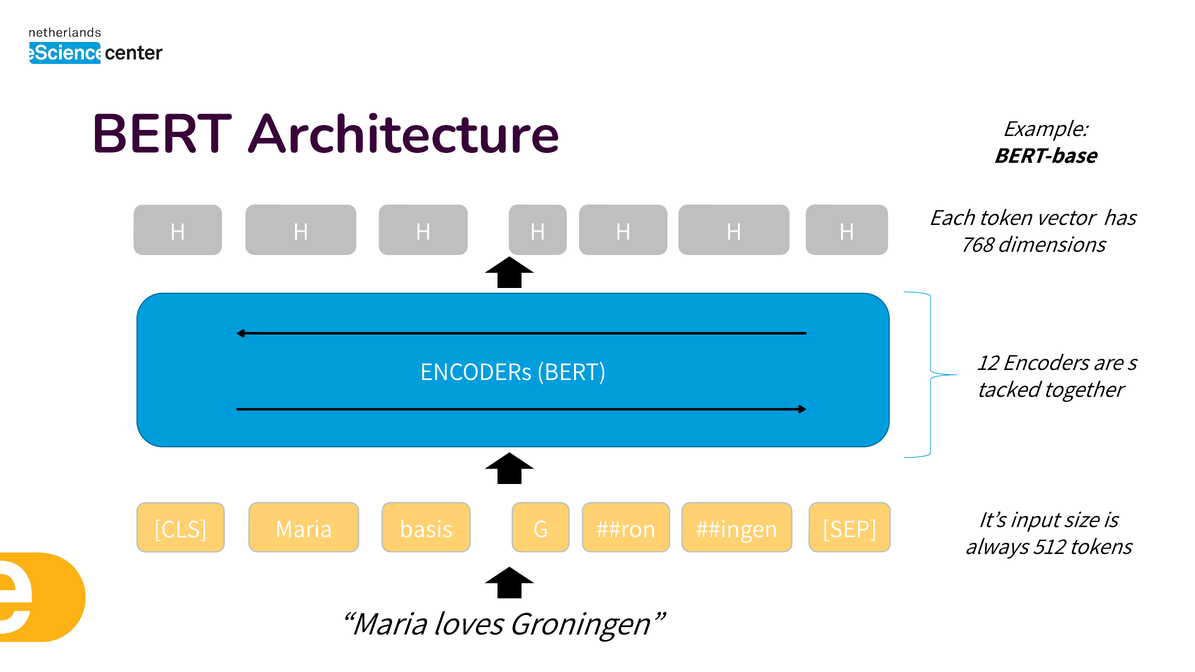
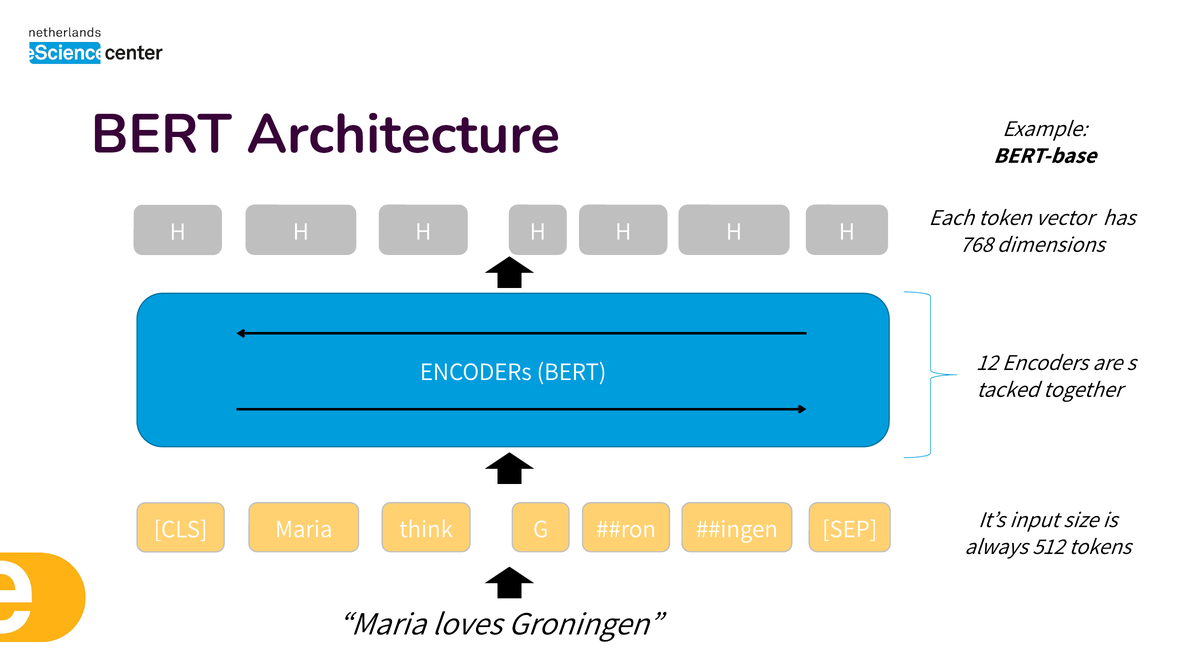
basis: basis -> think (426, 529)
